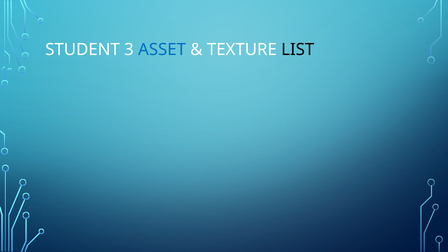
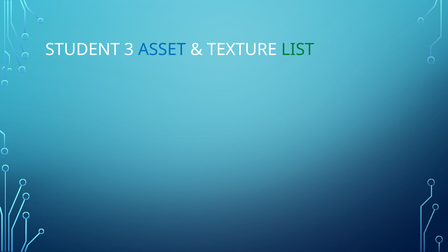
LIST colour: black -> green (298, 50)
